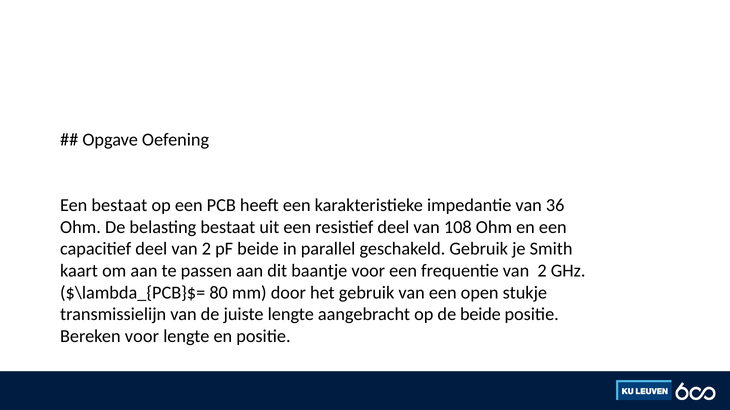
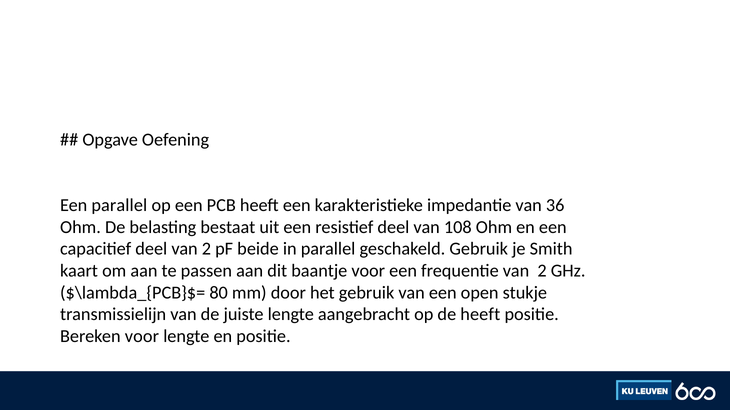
Een bestaat: bestaat -> parallel (119, 205)
de beide: beide -> heeft (480, 315)
